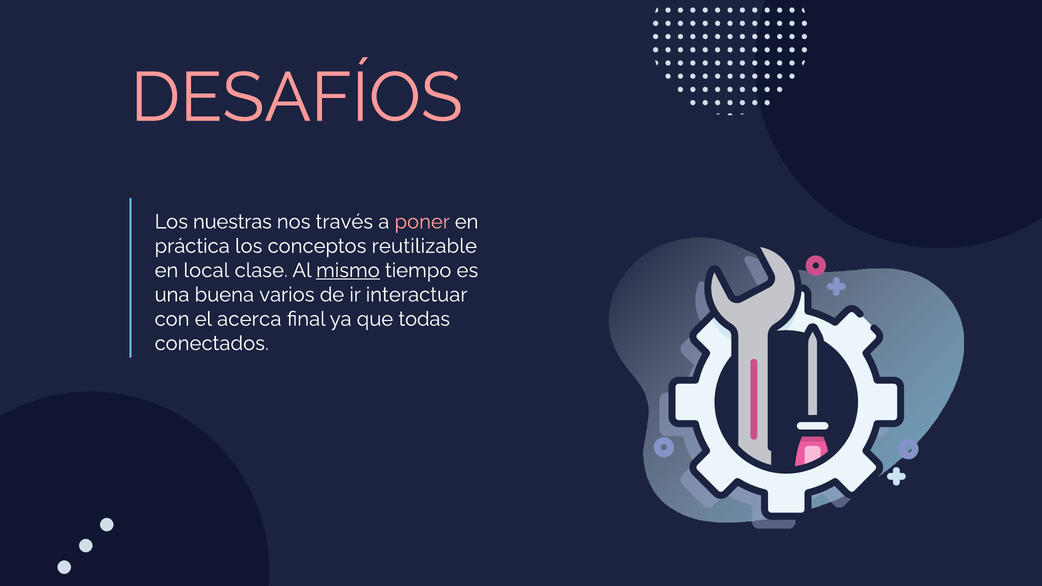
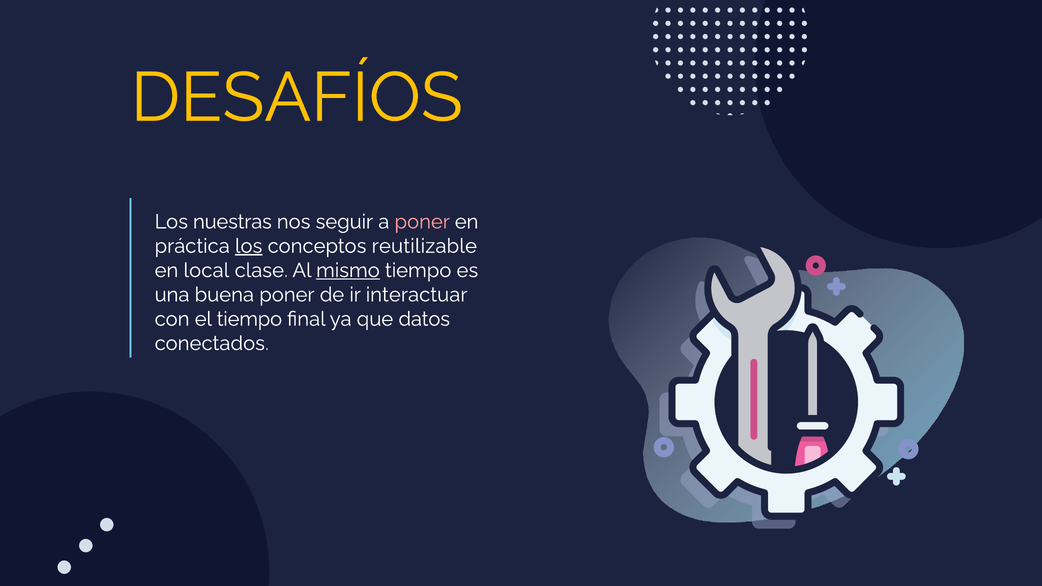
DESAFÍOS colour: pink -> yellow (297, 98)
través: través -> seguir (344, 222)
los underline: none -> present (249, 246)
buena varios: varios -> poner (287, 295)
el acerca: acerca -> tiempo (249, 319)
todas: todas -> datos (424, 319)
